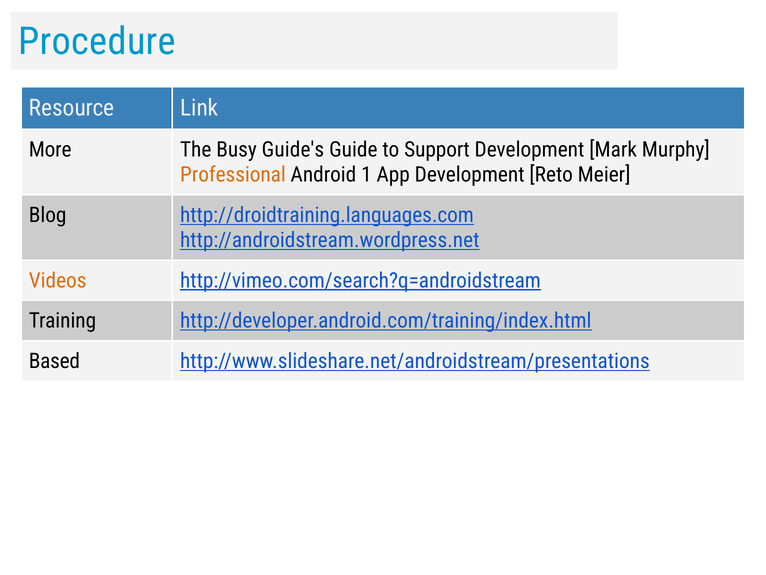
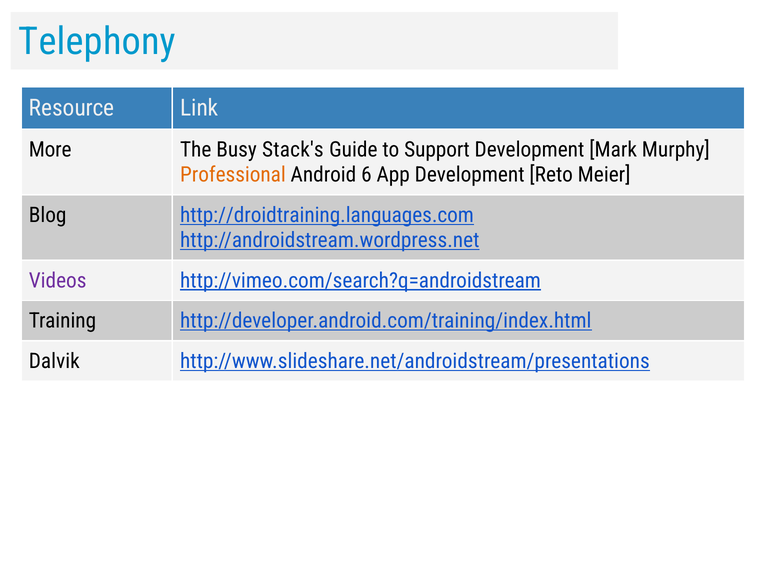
Procedure: Procedure -> Telephony (97, 41)
Guide's: Guide's -> Stack's (293, 150)
1: 1 -> 6 (366, 175)
Videos colour: orange -> purple (58, 280)
Based: Based -> Dalvik (54, 361)
